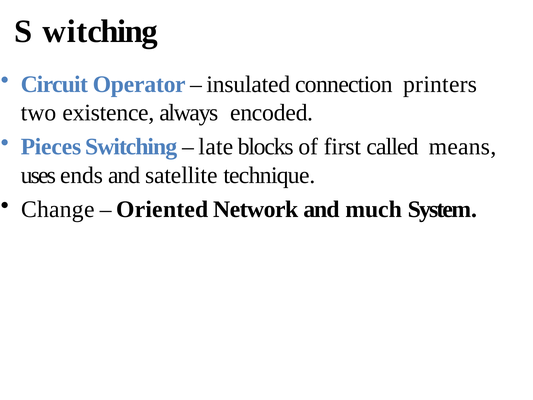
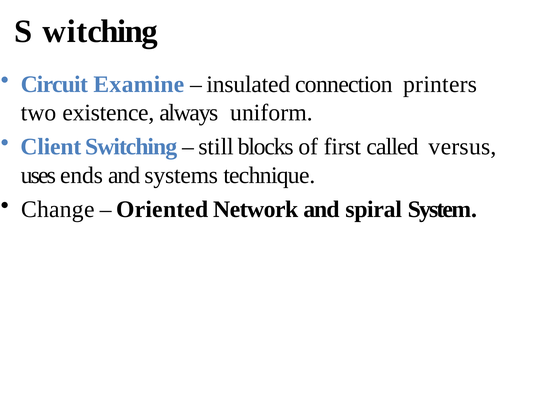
Operator: Operator -> Examine (139, 84)
encoded: encoded -> uniform (271, 113)
Pieces: Pieces -> Client (51, 147)
late: late -> still (216, 147)
means: means -> versus (463, 147)
satellite: satellite -> systems (181, 175)
much: much -> spiral (374, 209)
